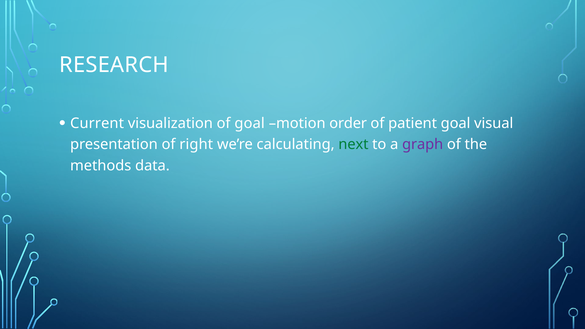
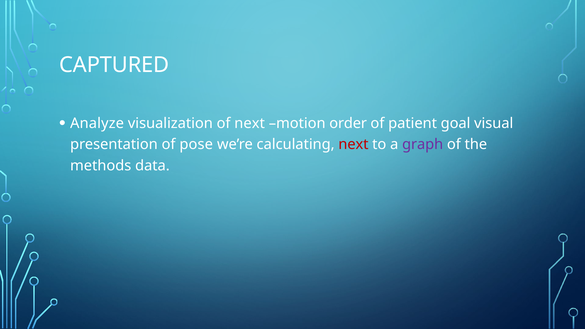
RESEARCH: RESEARCH -> CAPTURED (114, 65)
Current: Current -> Analyze (97, 123)
of goal: goal -> next (250, 123)
right: right -> pose (196, 145)
next colour: green -> red (353, 145)
